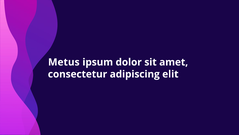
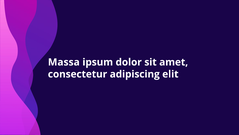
Metus: Metus -> Massa (64, 62)
